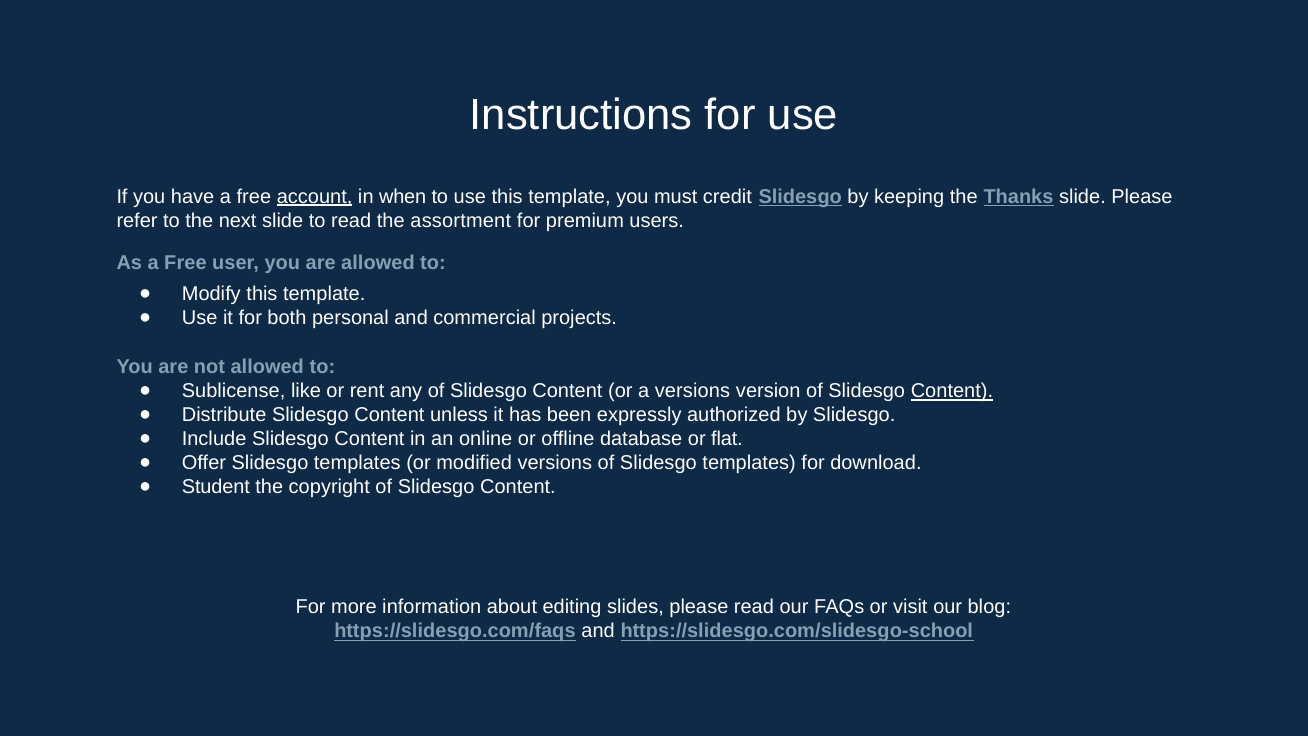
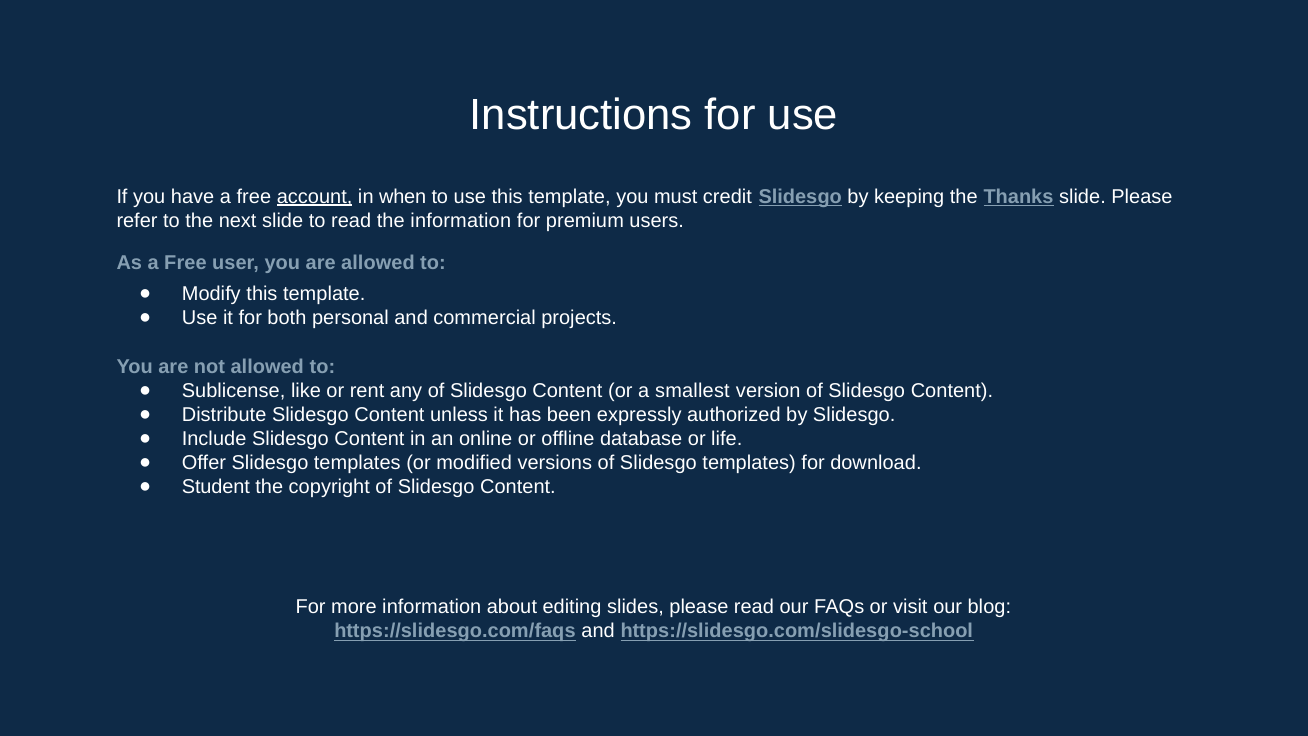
the assortment: assortment -> information (461, 220)
a versions: versions -> smallest (692, 391)
Content underline: present -> none (952, 391)
flat: flat -> life (727, 439)
